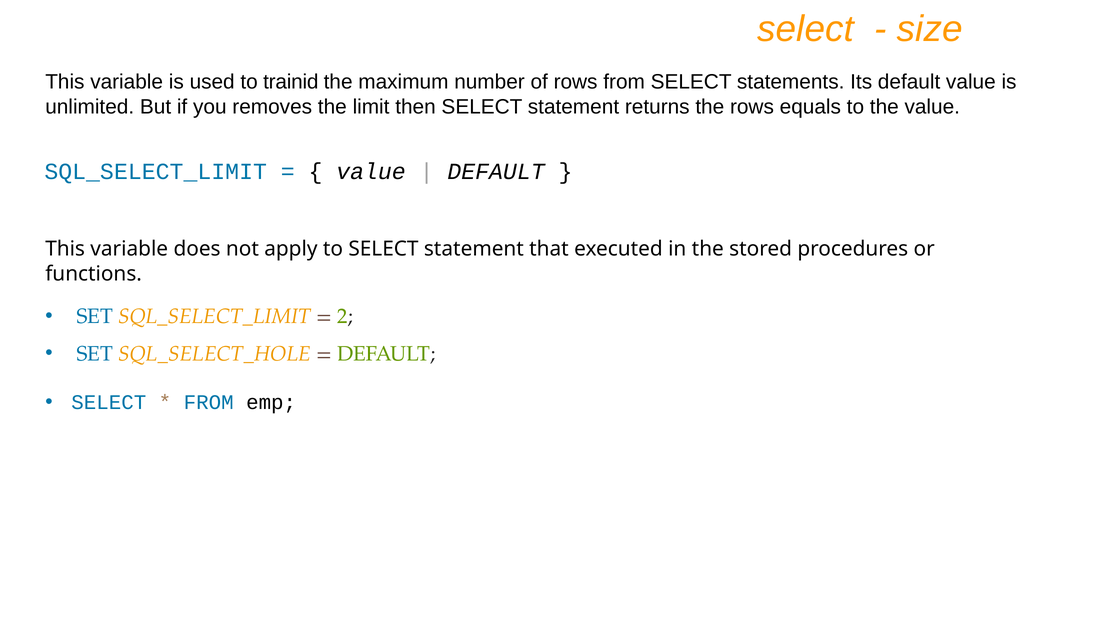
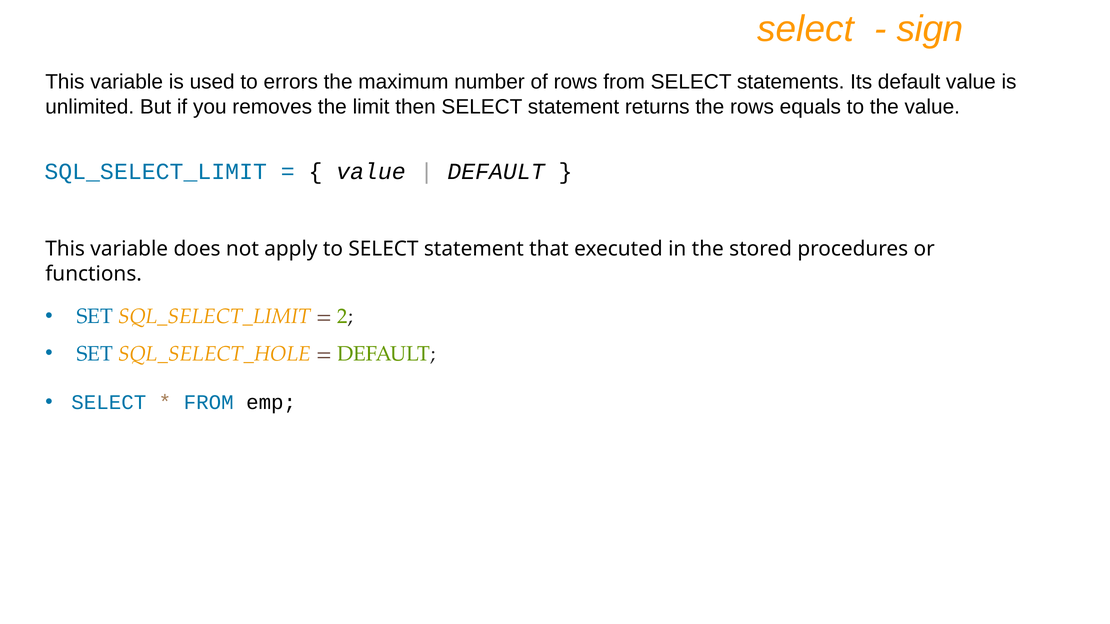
size: size -> sign (930, 29)
trainid: trainid -> errors (291, 82)
